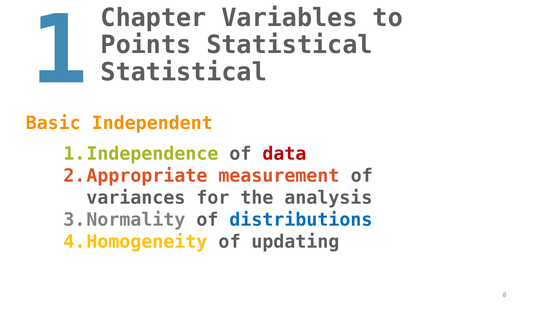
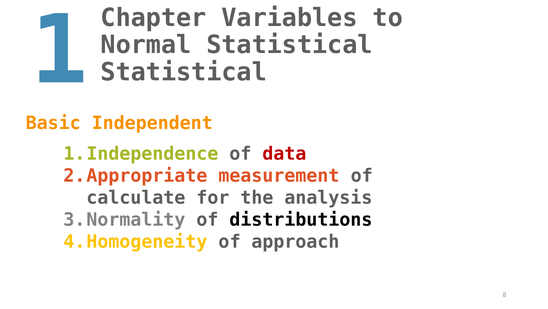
Points: Points -> Normal (146, 45)
variances: variances -> calculate (136, 197)
distributions colour: blue -> black (301, 219)
updating: updating -> approach (296, 241)
